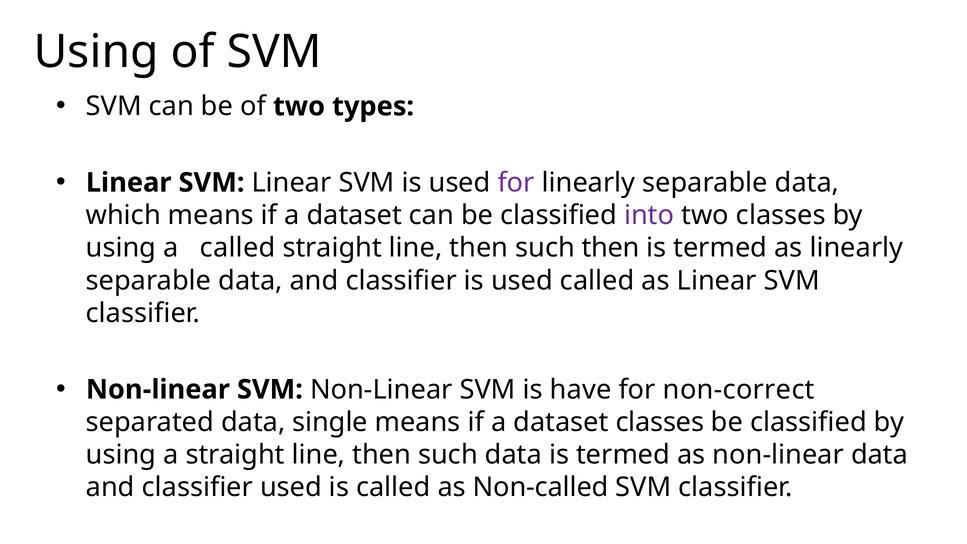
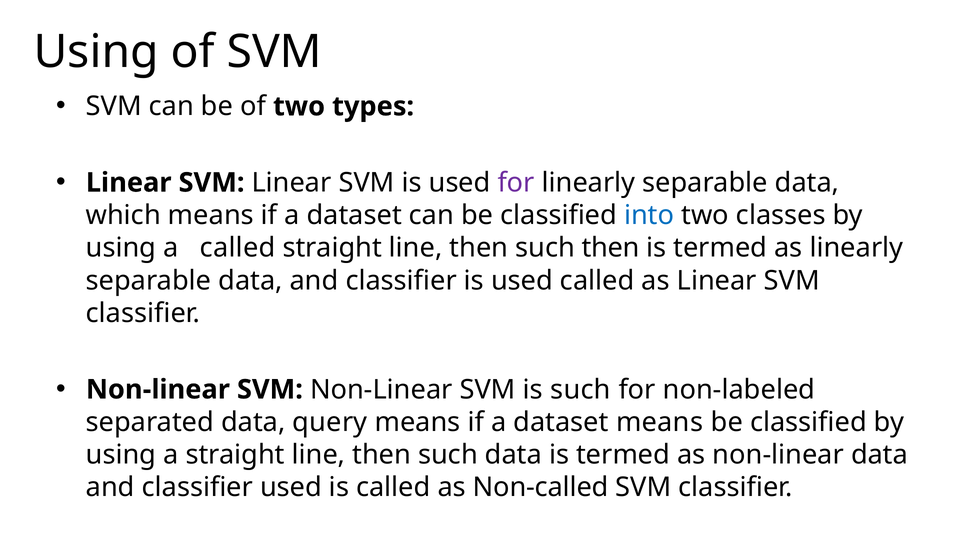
into colour: purple -> blue (649, 215)
is have: have -> such (581, 390)
non-correct: non-correct -> non-labeled (739, 390)
single: single -> query (330, 422)
dataset classes: classes -> means (660, 422)
